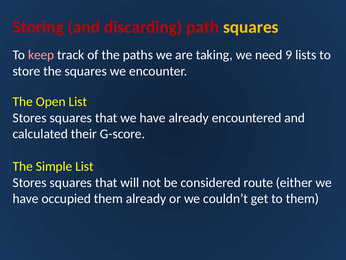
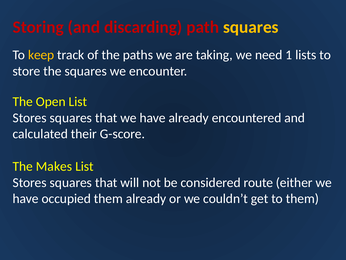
keep colour: pink -> yellow (41, 55)
9: 9 -> 1 (289, 55)
Simple: Simple -> Makes (54, 166)
